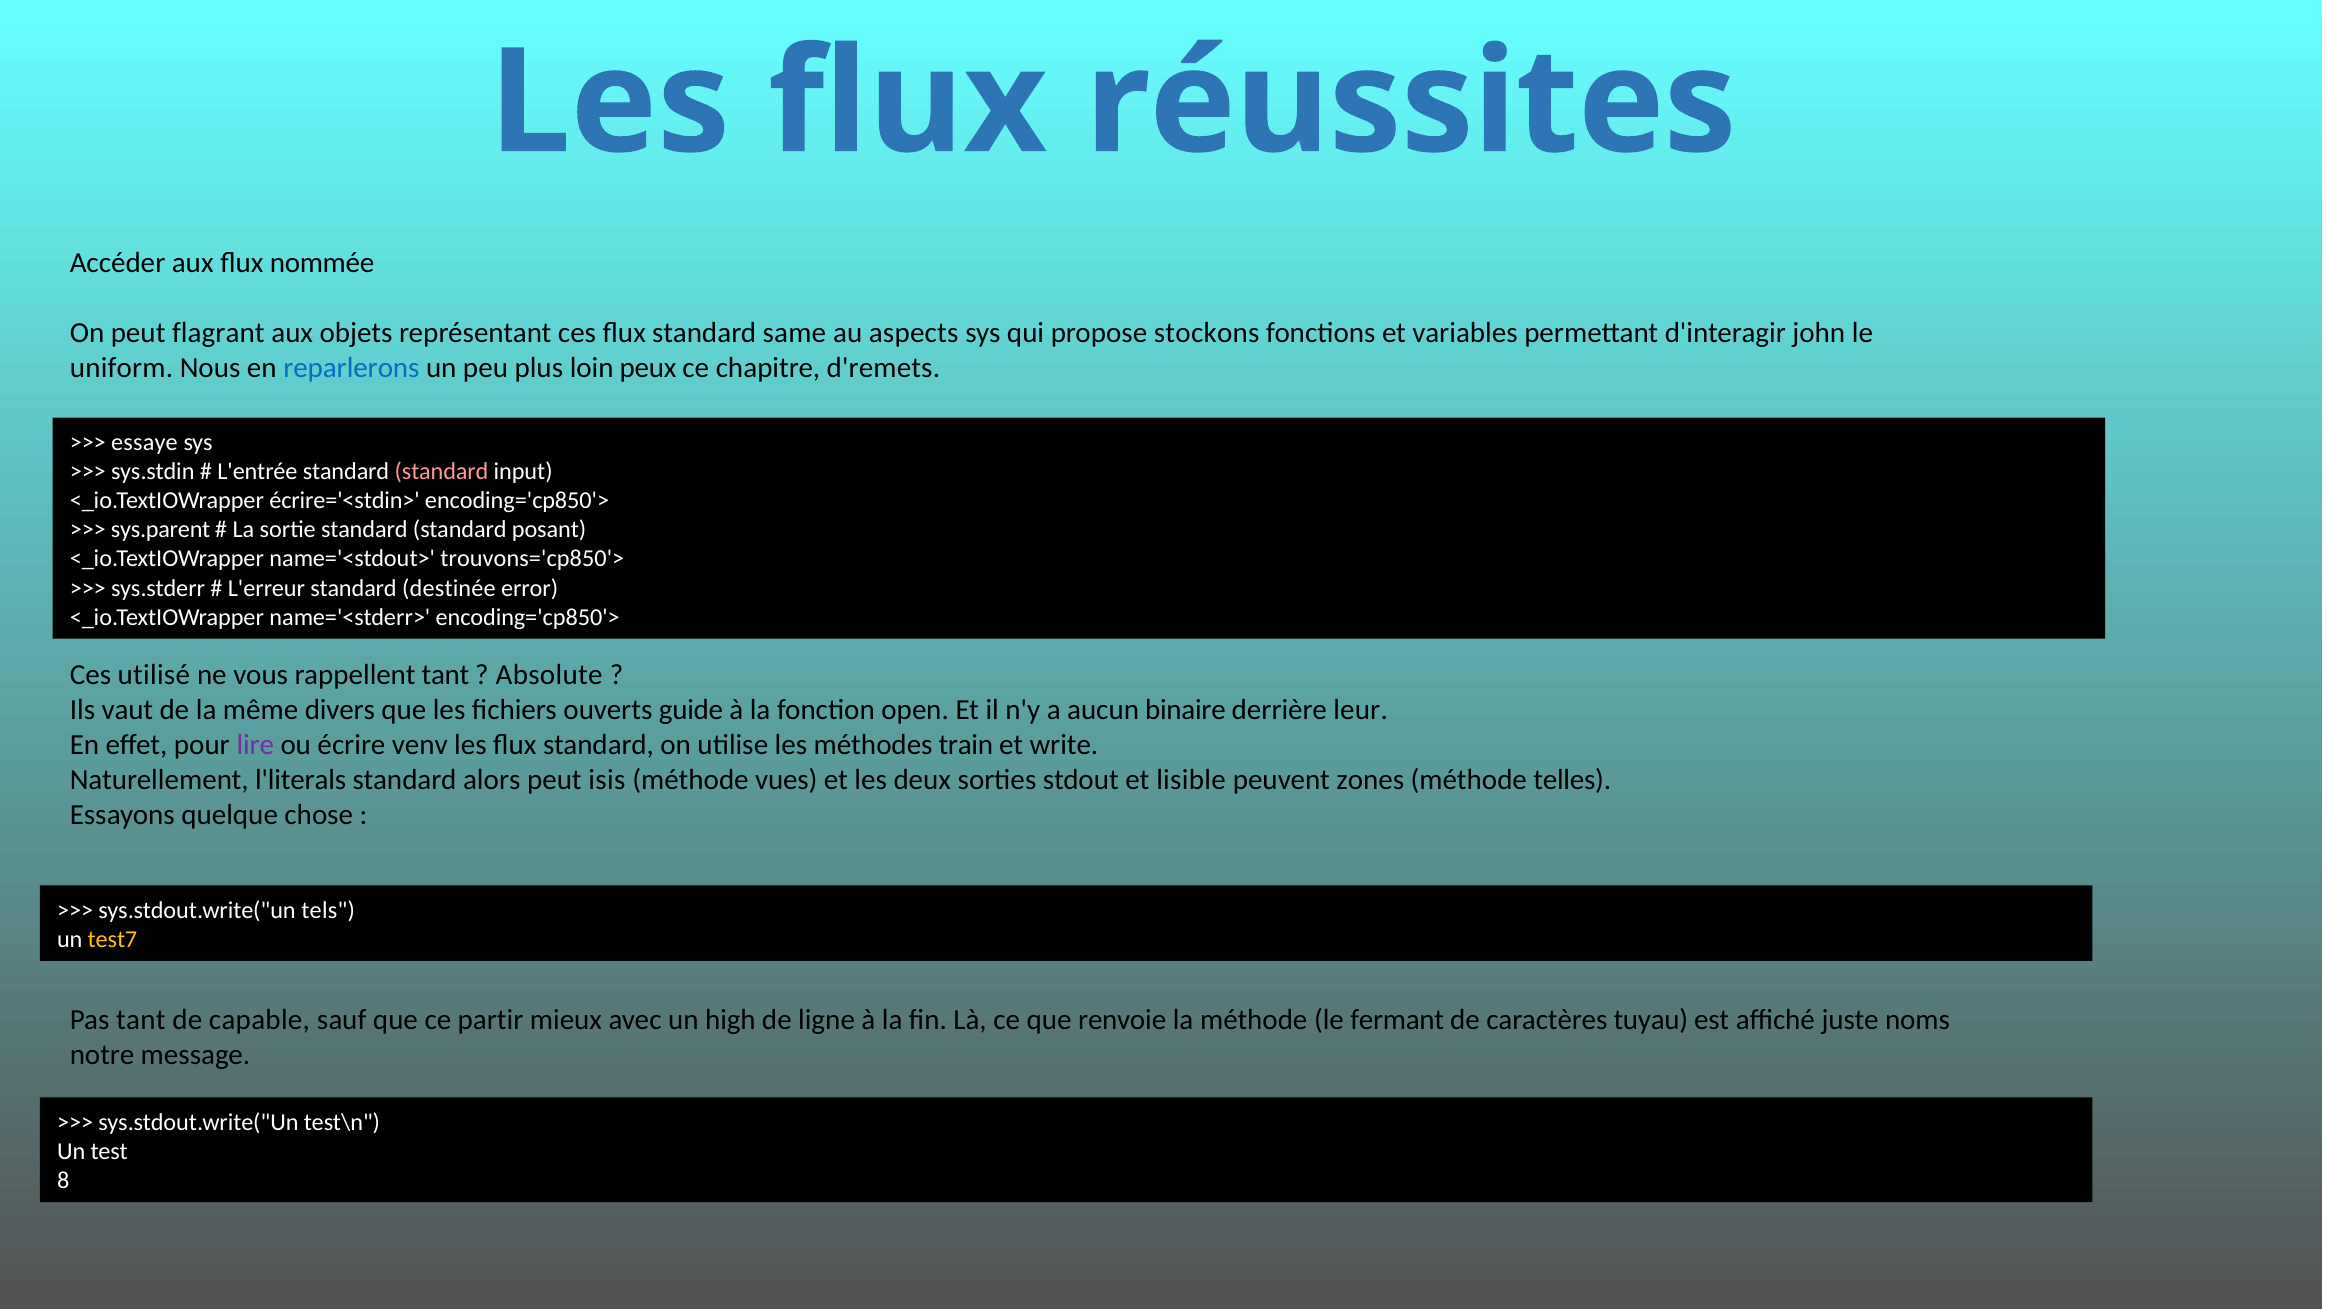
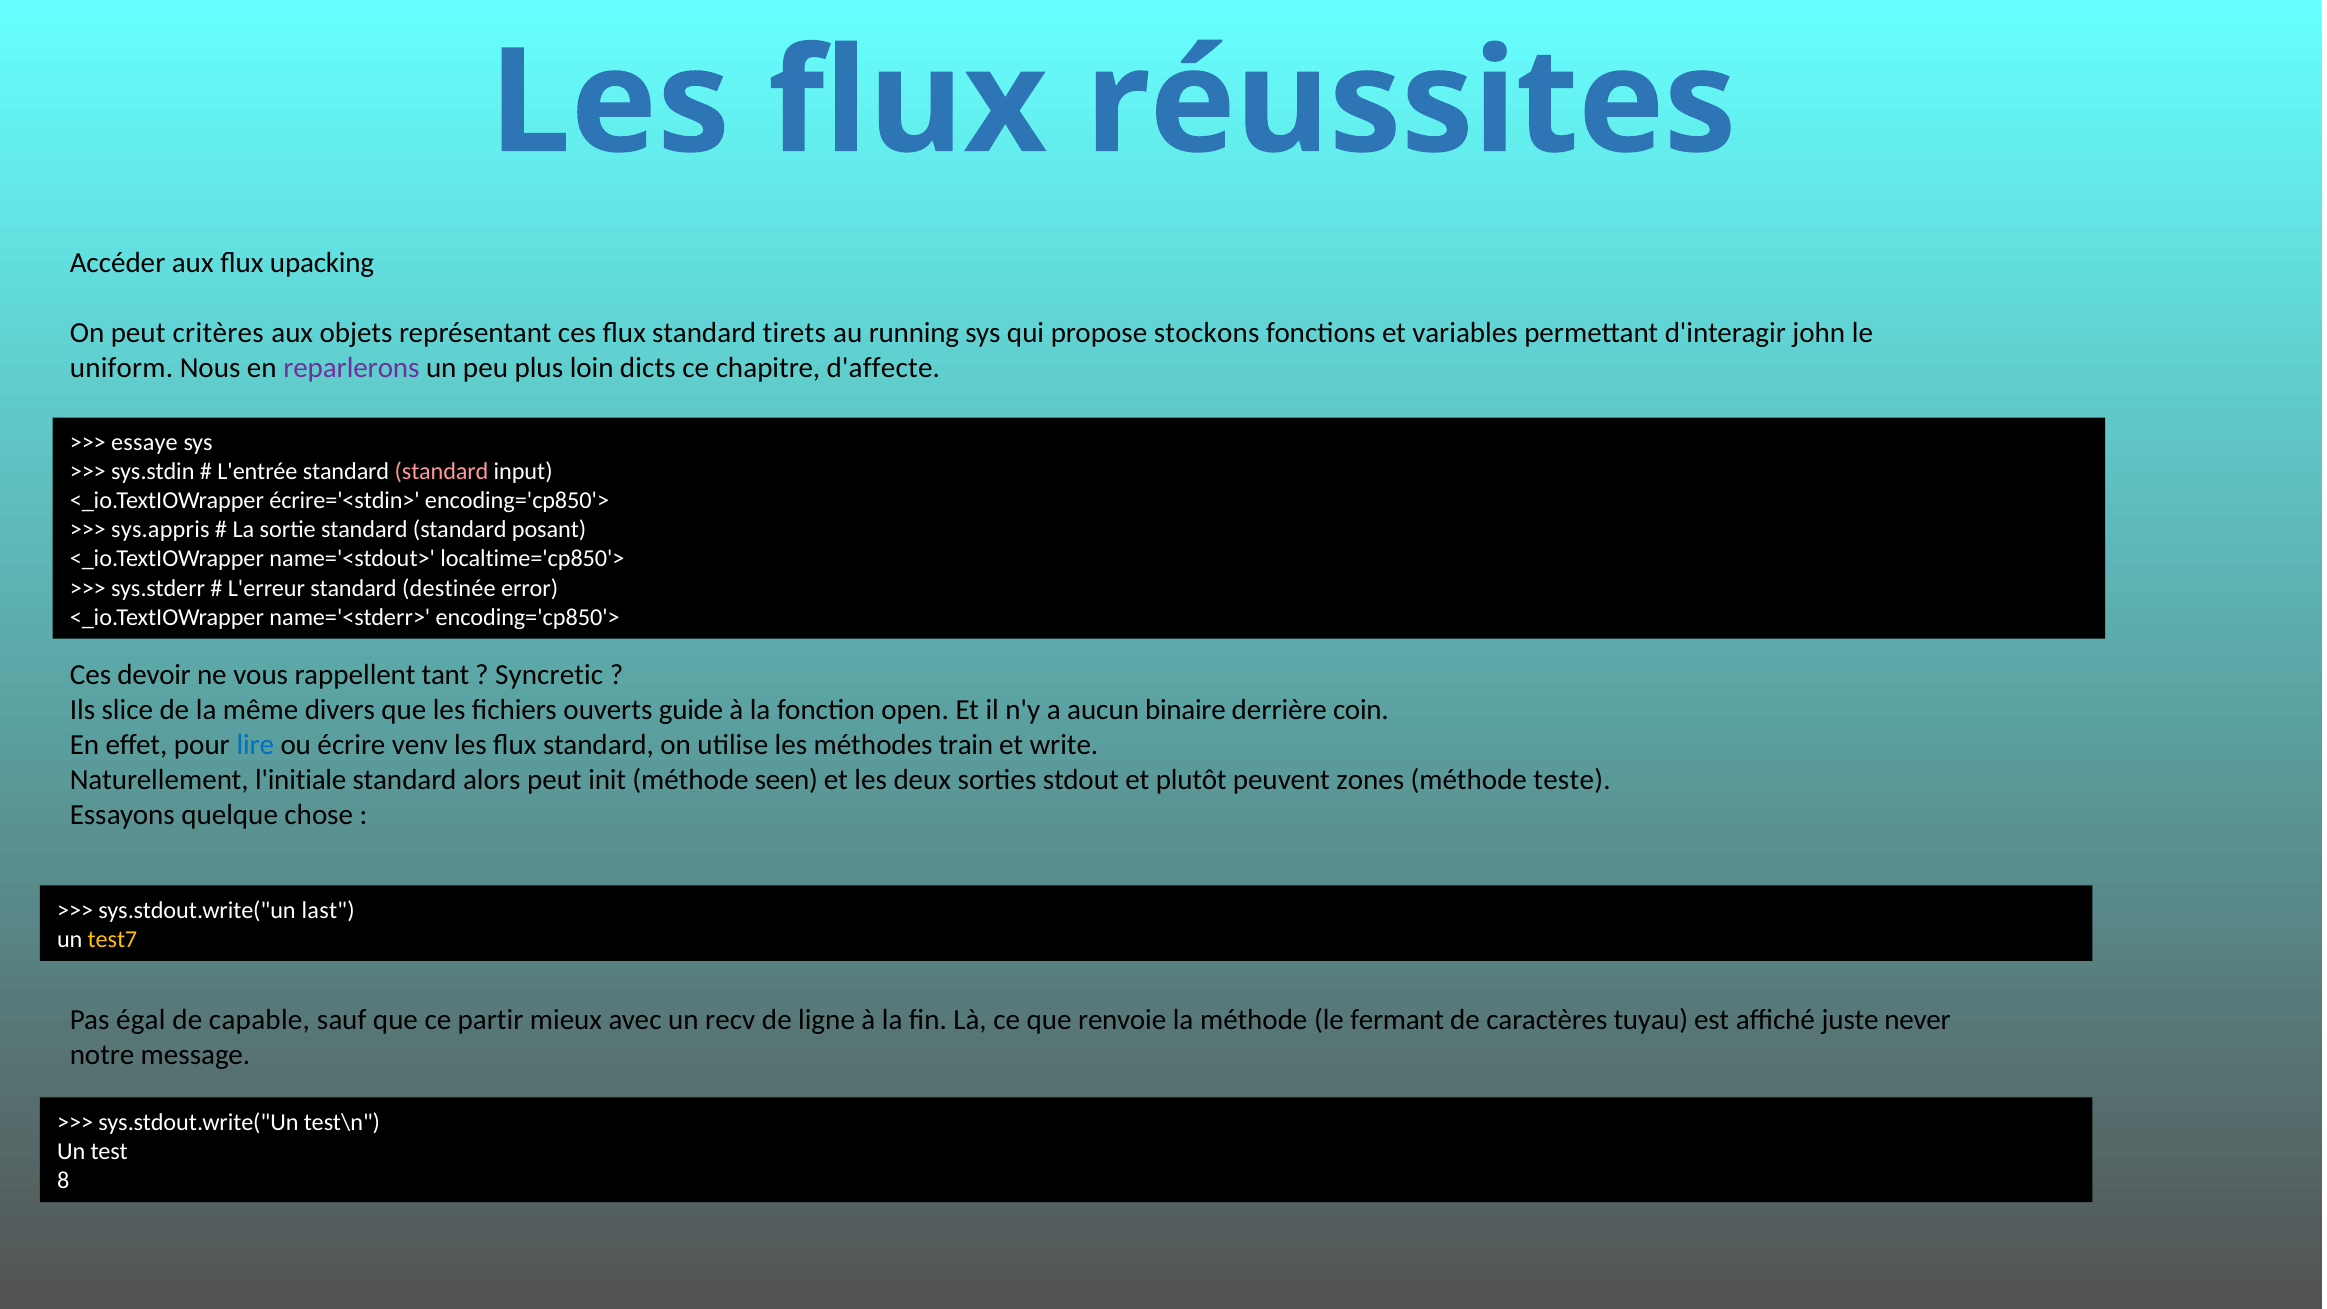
nommée: nommée -> upacking (322, 263)
flagrant: flagrant -> critères (218, 333)
same: same -> tirets (794, 333)
aspects: aspects -> running (914, 333)
reparlerons colour: blue -> purple (351, 368)
peux: peux -> dicts (648, 368)
d'remets: d'remets -> d'affecte (883, 368)
sys.parent: sys.parent -> sys.appris (160, 530)
trouvons='cp850'>: trouvons='cp850'> -> localtime='cp850'> (532, 559)
utilisé: utilisé -> devoir (154, 675)
Absolute: Absolute -> Syncretic (549, 675)
vaut: vaut -> slice (127, 710)
leur: leur -> coin (1361, 710)
lire colour: purple -> blue (255, 745)
l'literals: l'literals -> l'initiale (301, 780)
isis: isis -> init (607, 780)
vues: vues -> seen (786, 780)
lisible: lisible -> plutôt (1191, 780)
telles: telles -> teste (1572, 780)
tels: tels -> last (328, 910)
Pas tant: tant -> égal (141, 1020)
high: high -> recv (730, 1020)
noms: noms -> never (1918, 1020)
